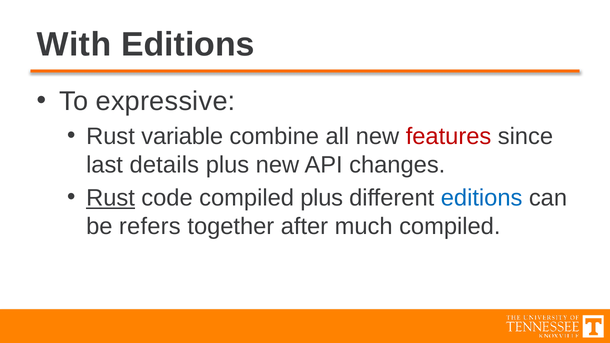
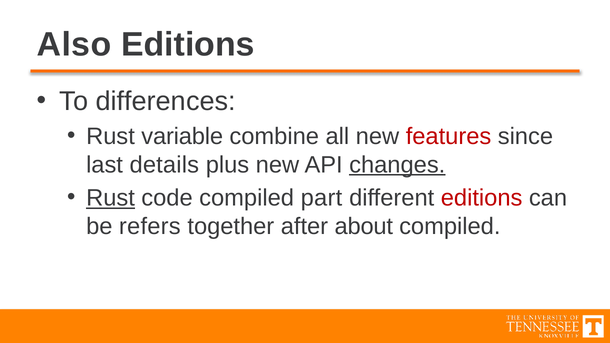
With: With -> Also (74, 45)
expressive: expressive -> differences (166, 101)
changes underline: none -> present (397, 165)
compiled plus: plus -> part (321, 198)
editions colour: blue -> red (482, 198)
much: much -> about (364, 227)
